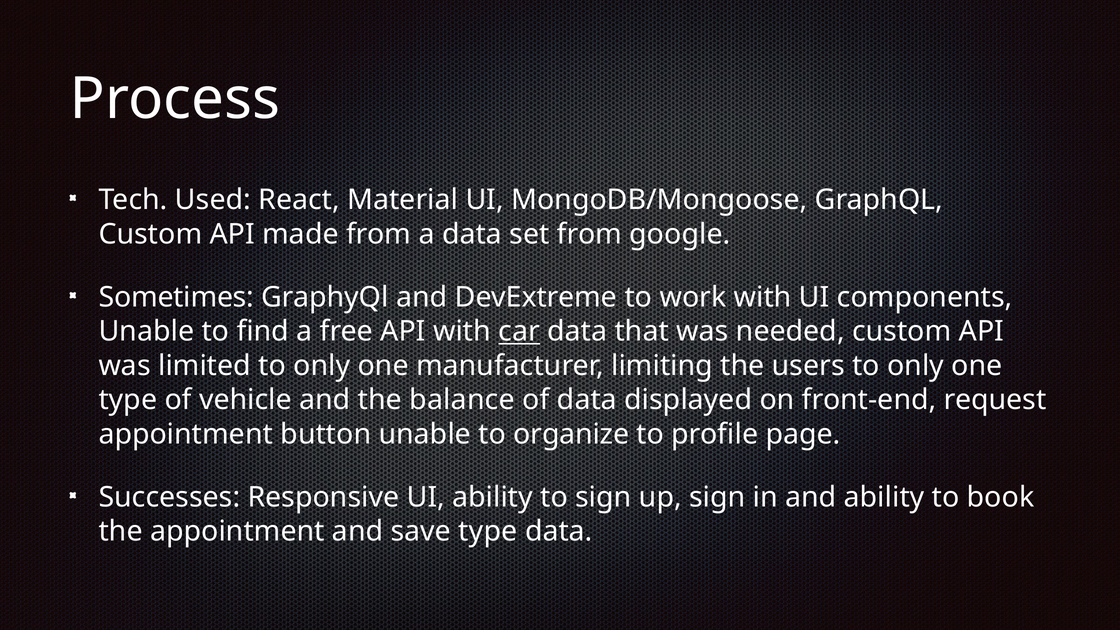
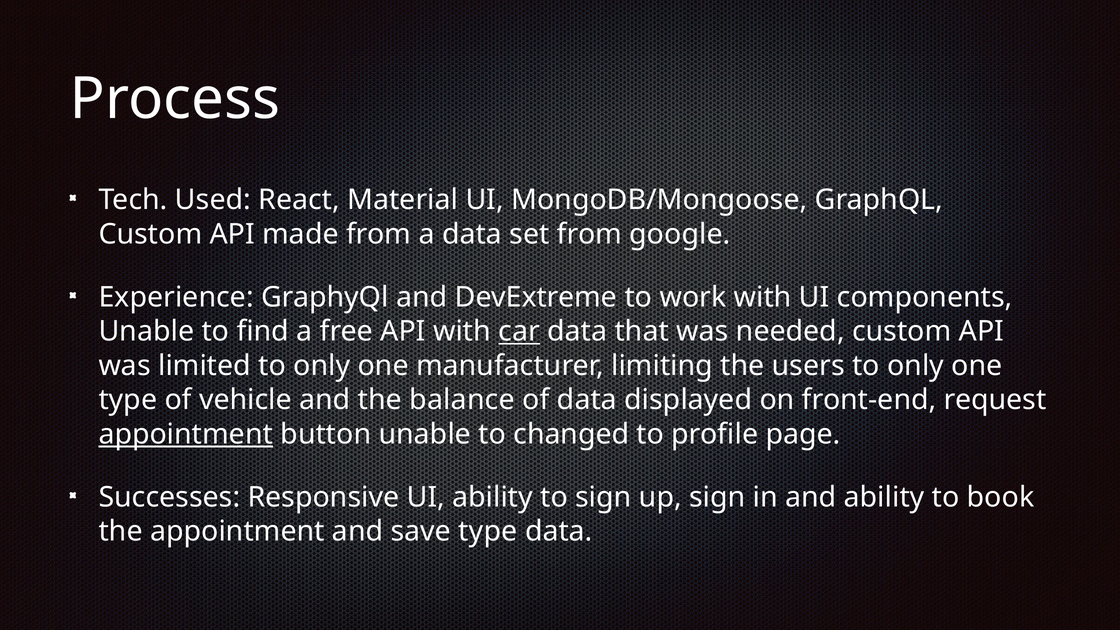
Sometimes: Sometimes -> Experience (176, 297)
appointment underline: none -> present (186, 434)
organize: organize -> changed (571, 434)
